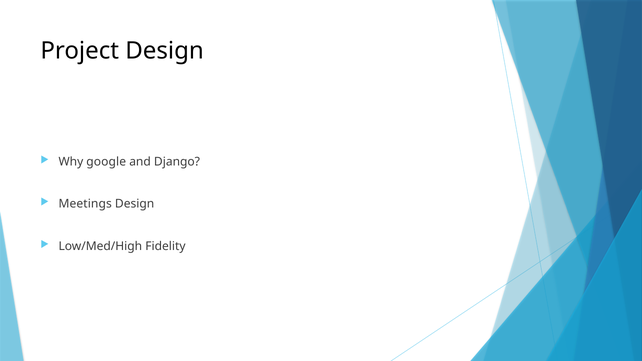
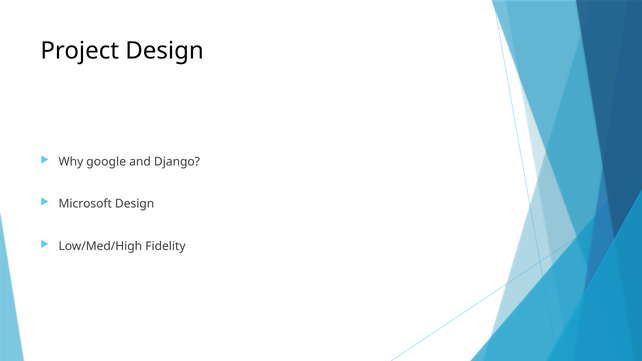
Meetings: Meetings -> Microsoft (85, 204)
